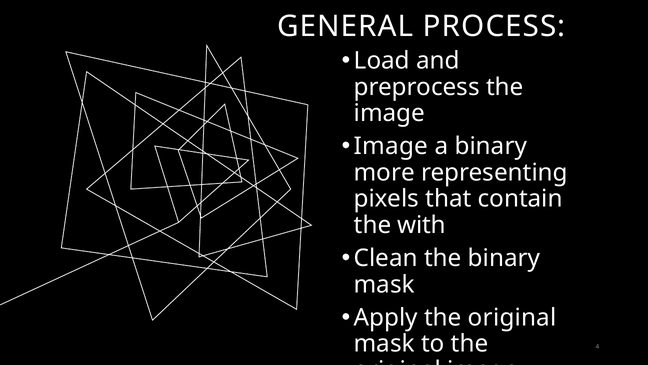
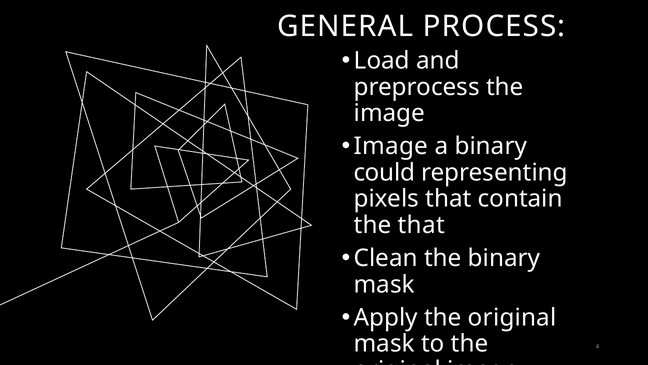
more: more -> could (384, 172)
the with: with -> that (421, 225)
